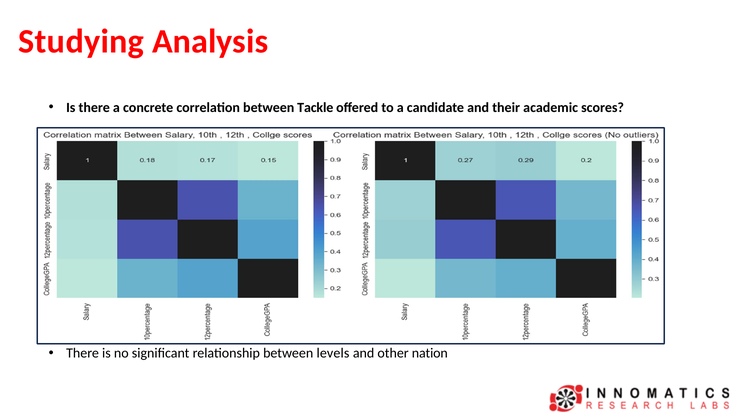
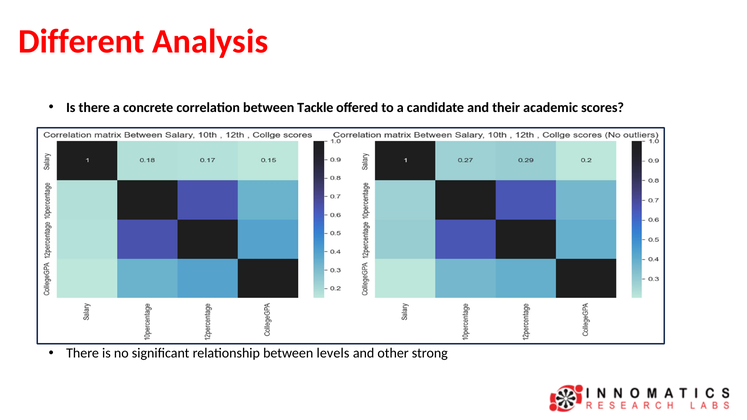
Studying: Studying -> Different (82, 42)
nation: nation -> strong (430, 354)
